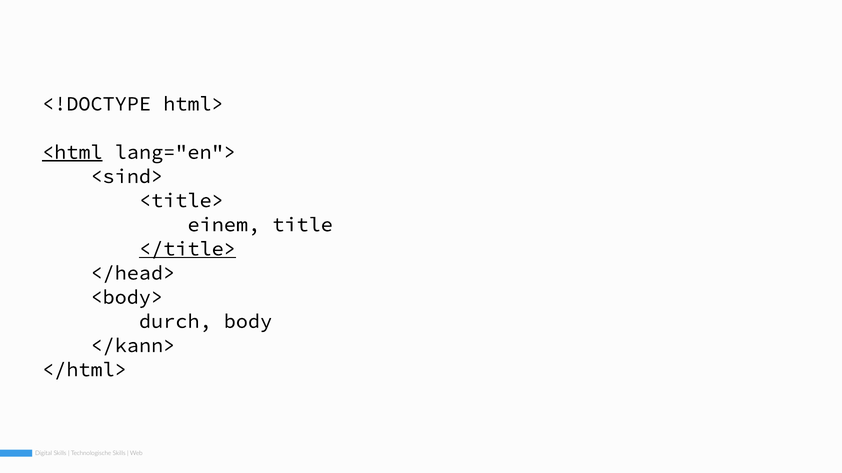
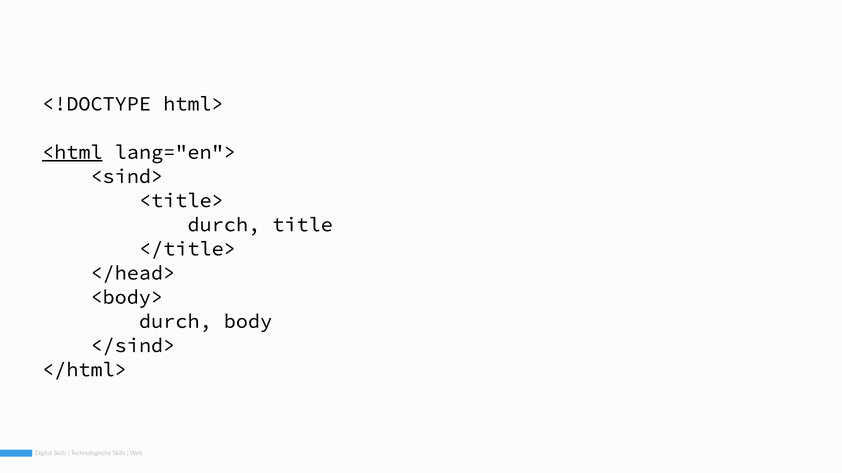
einem: einem -> durch (224, 225)
</title> underline: present -> none (187, 249)
</kann>: </kann> -> </sind> (133, 346)
